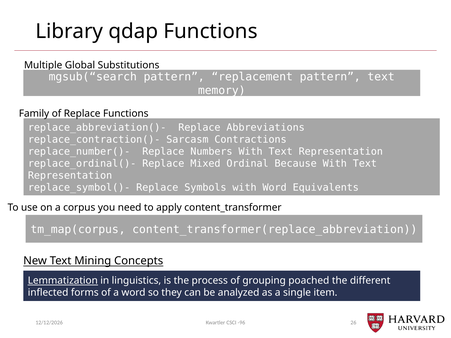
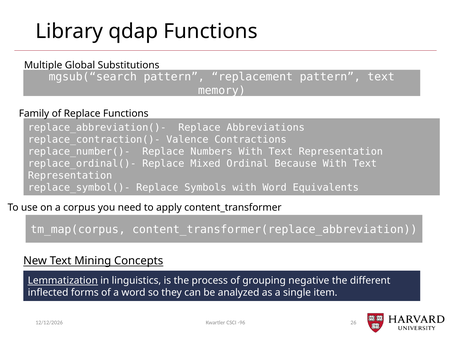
Sarcasm: Sarcasm -> Valence (187, 140)
poached: poached -> negative (309, 281)
